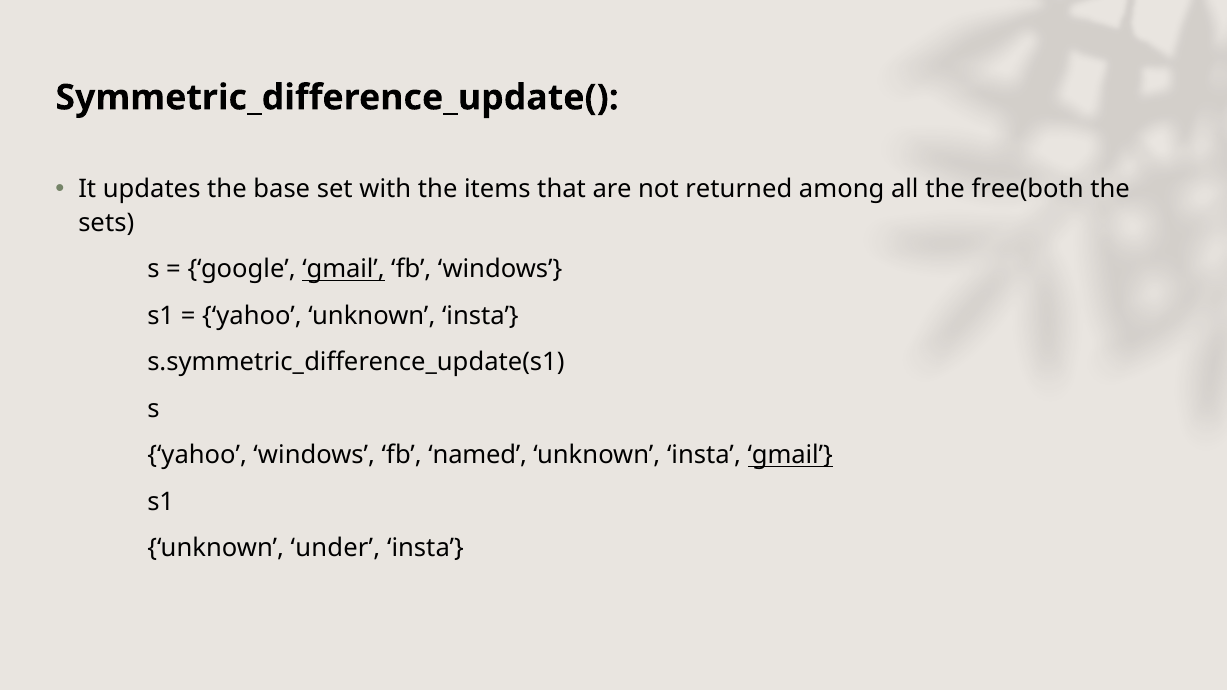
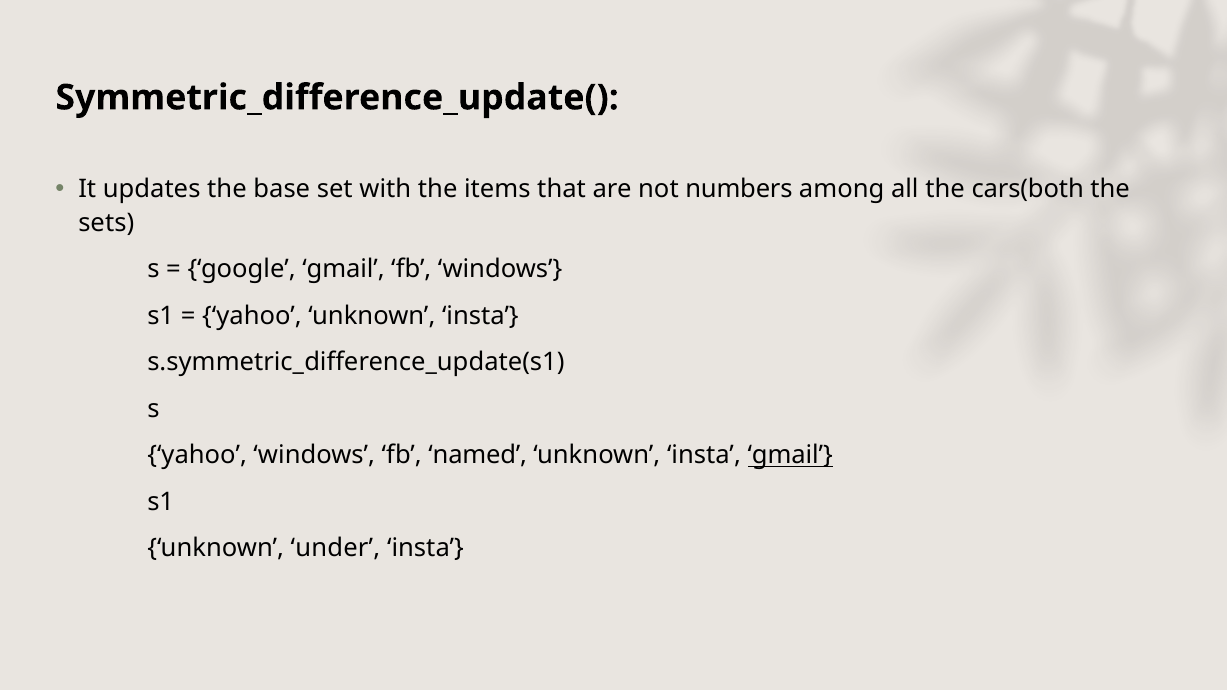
returned: returned -> numbers (739, 189)
free(both: free(both -> cars(both (1028, 189)
gmail underline: present -> none (343, 270)
